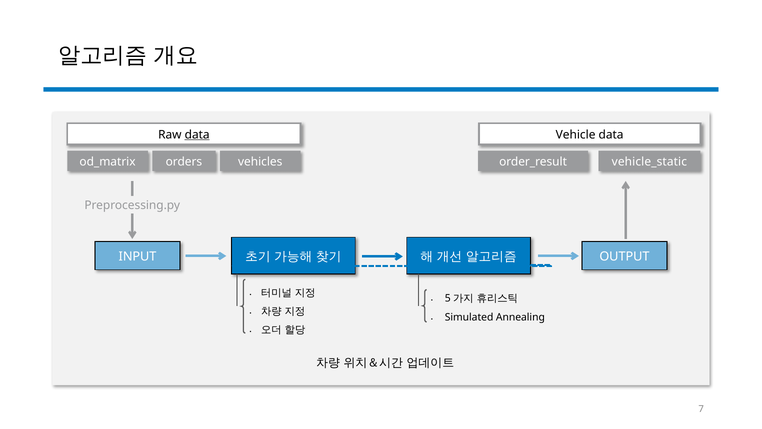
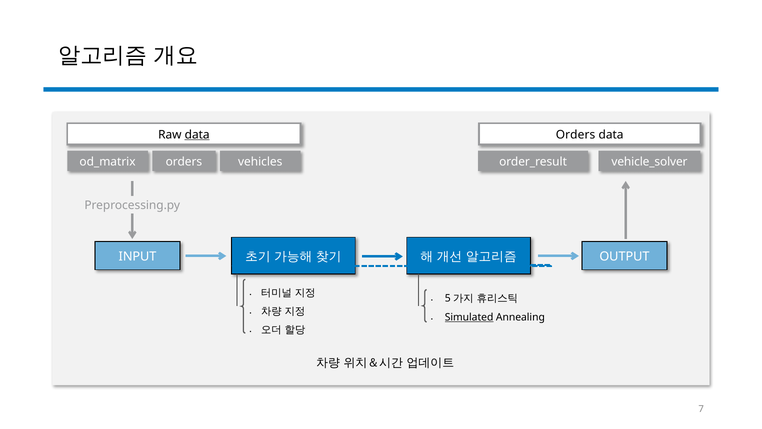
Vehicle: Vehicle -> Orders (576, 135)
vehicle_static: vehicle_static -> vehicle_solver (650, 162)
Simulated underline: none -> present (469, 317)
